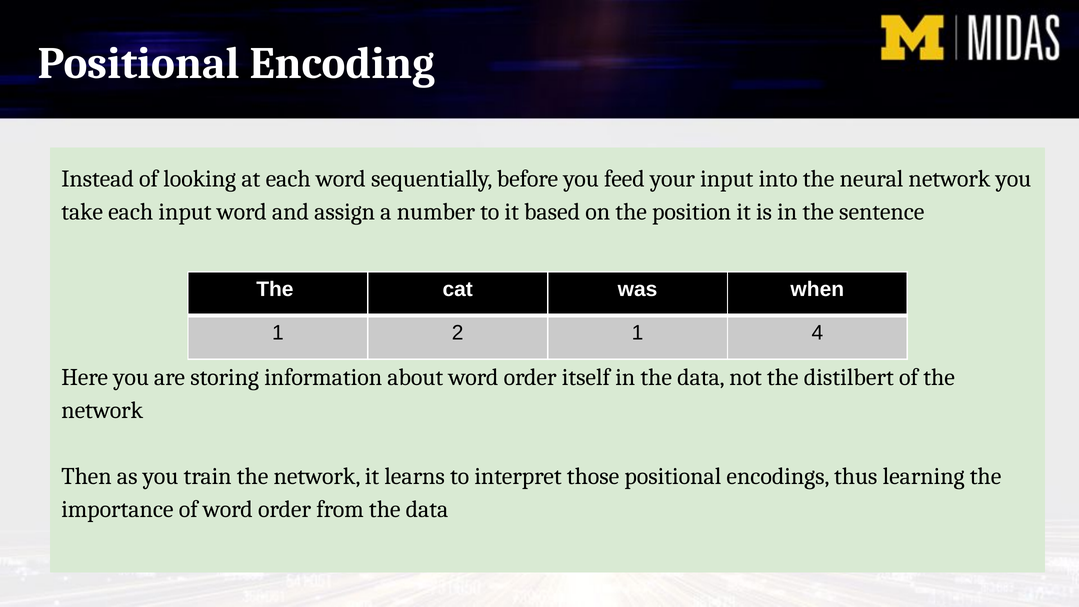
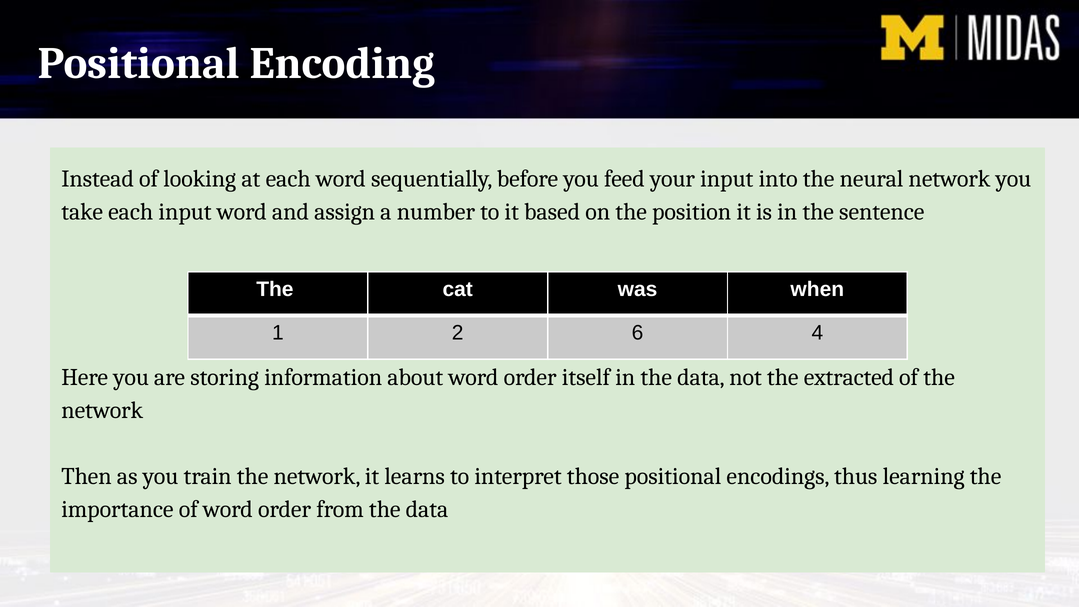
2 1: 1 -> 6 (638, 333)
distilbert: distilbert -> extracted (849, 377)
